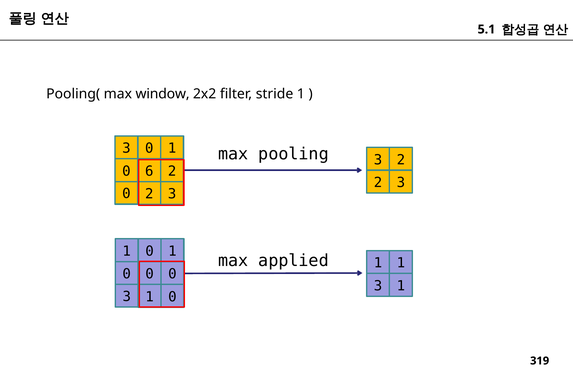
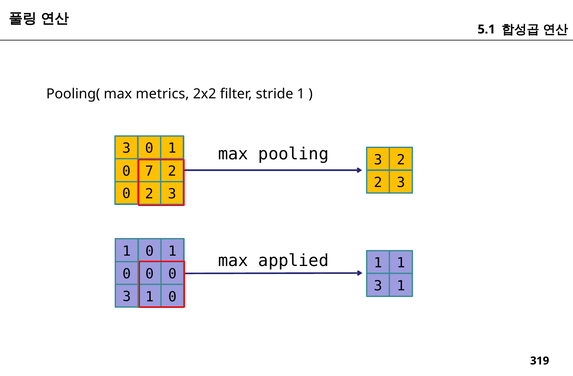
window: window -> metrics (162, 94)
6: 6 -> 7 (149, 171)
